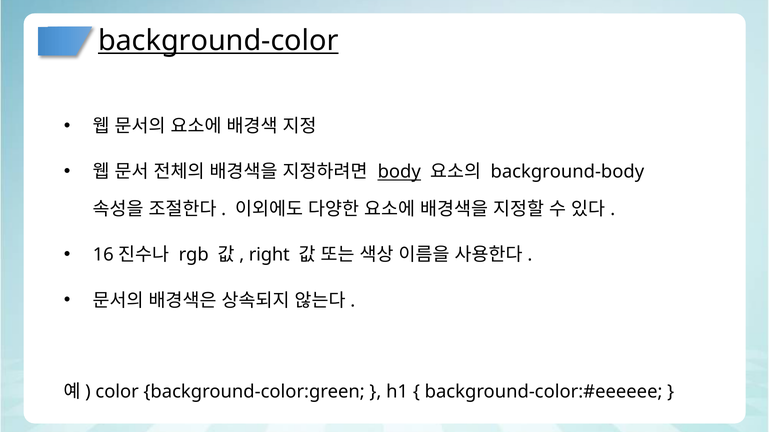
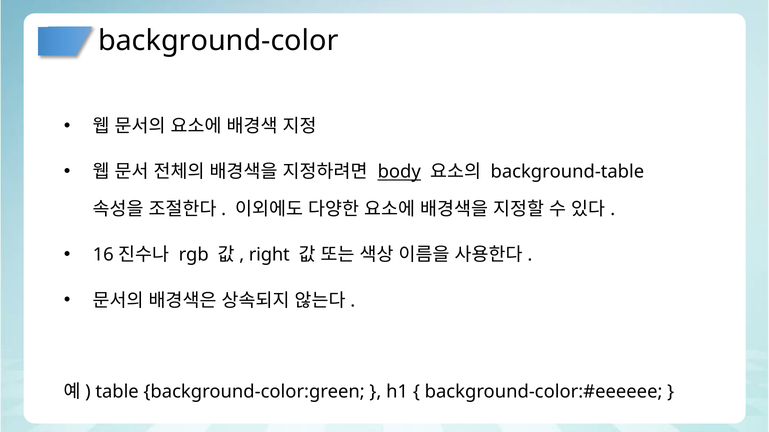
background-color underline: present -> none (218, 41)
background-body: background-body -> background-table (567, 172)
color: color -> table (117, 392)
